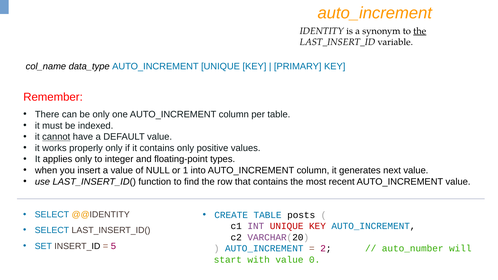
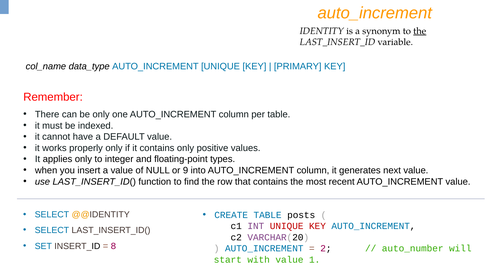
cannot underline: present -> none (56, 137)
1: 1 -> 9 (186, 170)
5: 5 -> 8 (113, 246)
0: 0 -> 1 (315, 260)
